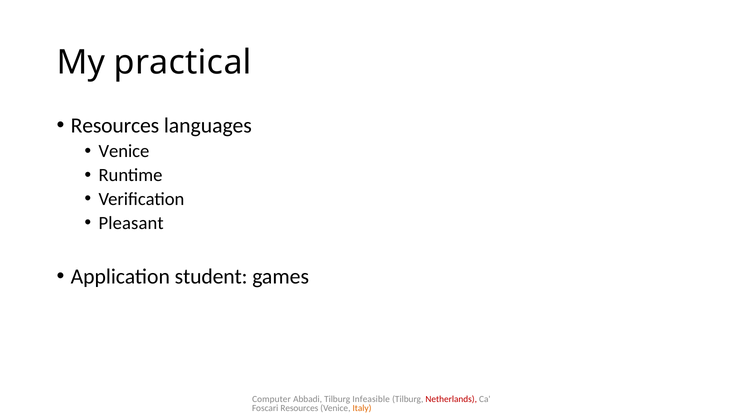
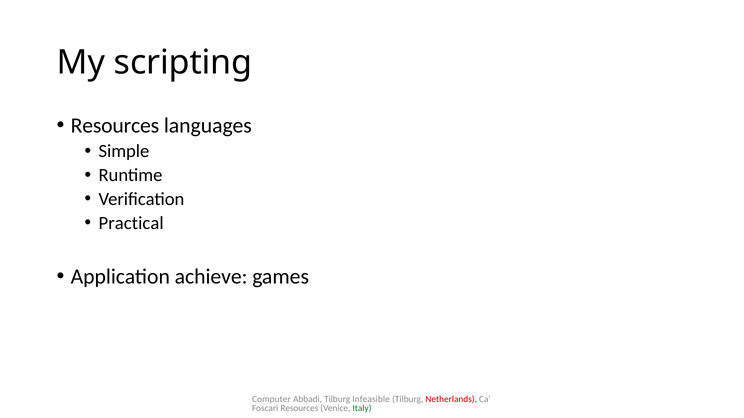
practical: practical -> scripting (183, 62)
Venice: Venice -> Simple (124, 151)
Pleasant: Pleasant -> Practical (131, 223)
student: student -> achieve (211, 277)
Italy colour: orange -> green (362, 409)
